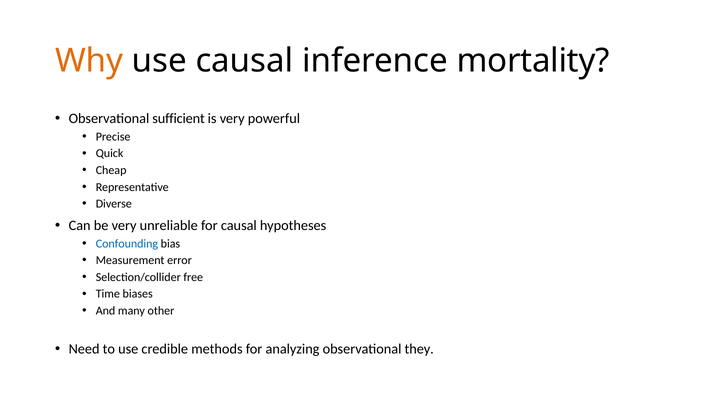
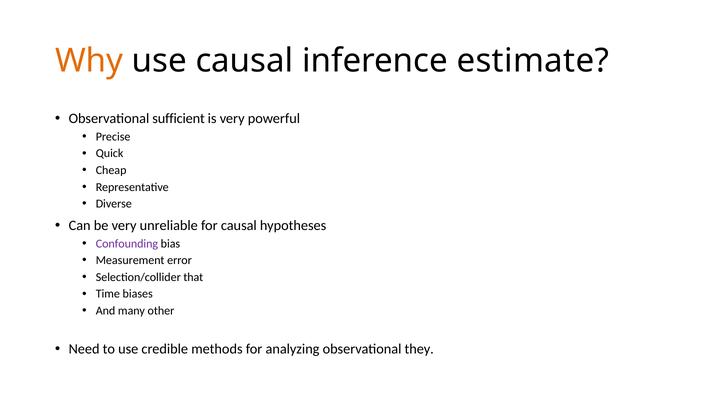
mortality: mortality -> estimate (533, 61)
Confounding colour: blue -> purple (127, 243)
free: free -> that (193, 277)
